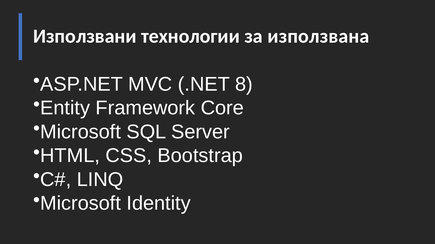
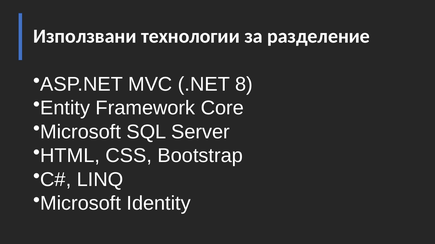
използвана: използвана -> разделение (319, 37)
